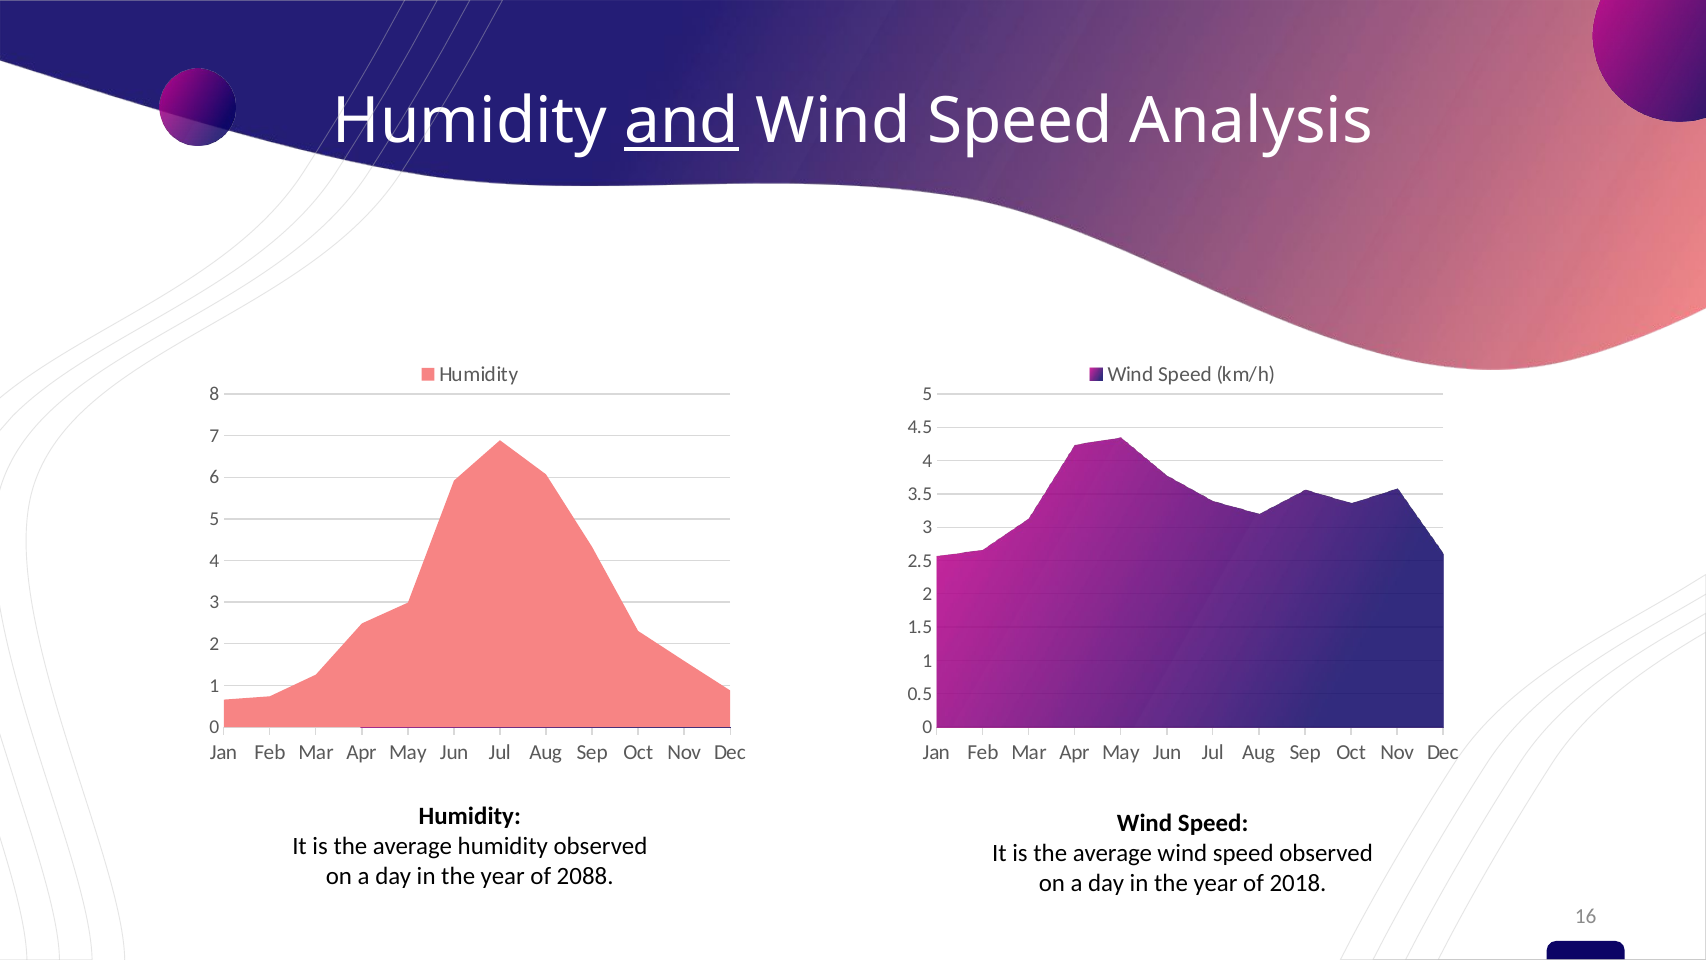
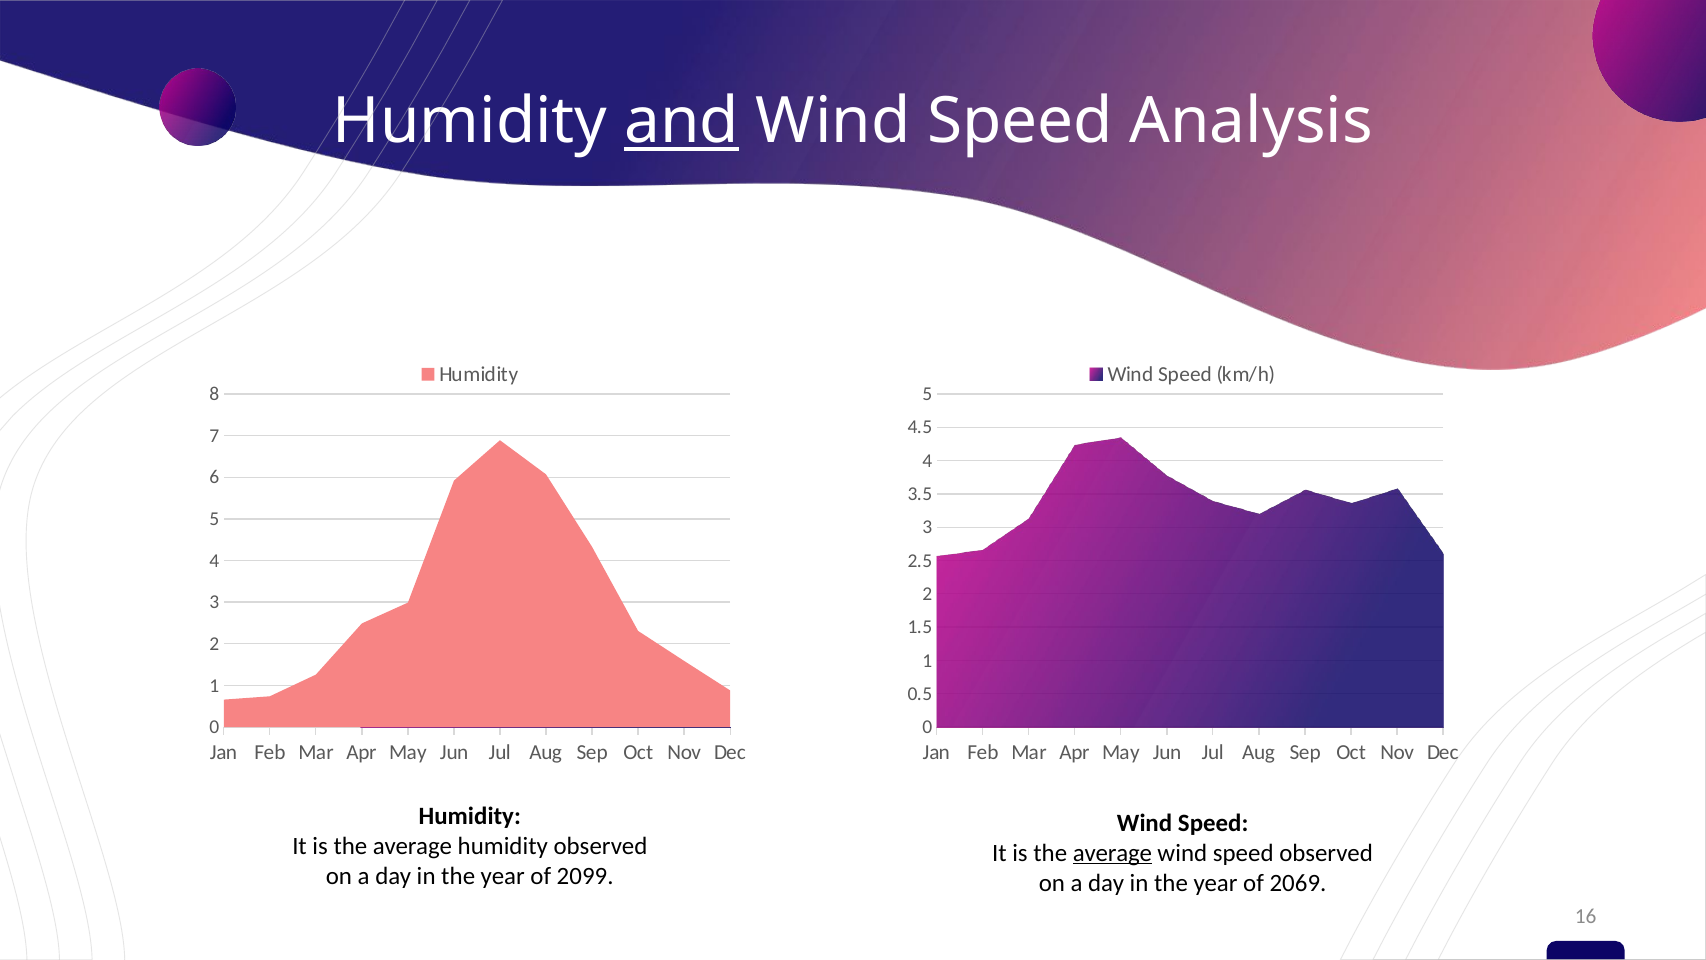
average underline: none -> present (1112, 853)
2088: 2088 -> 2099 (585, 876)
2018: 2018 -> 2069 (1298, 882)
